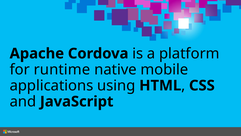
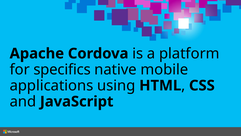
runtime: runtime -> specifics (62, 69)
